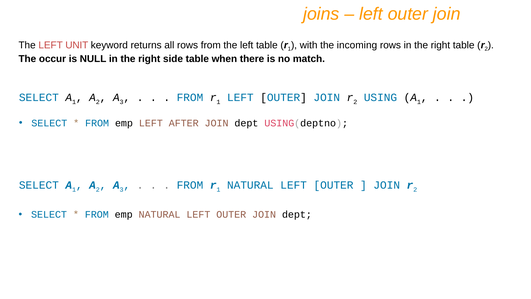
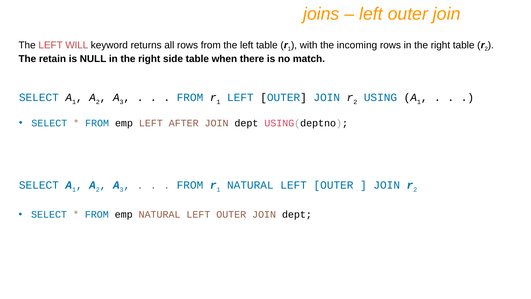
UNIT: UNIT -> WILL (77, 45)
occur: occur -> retain (52, 59)
